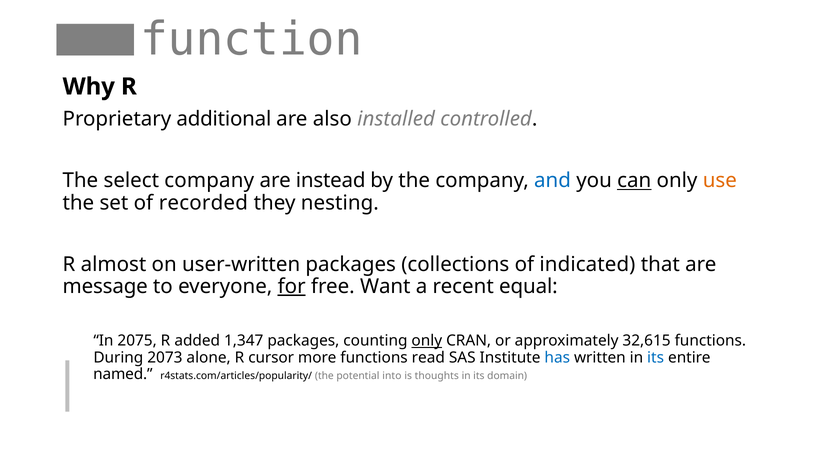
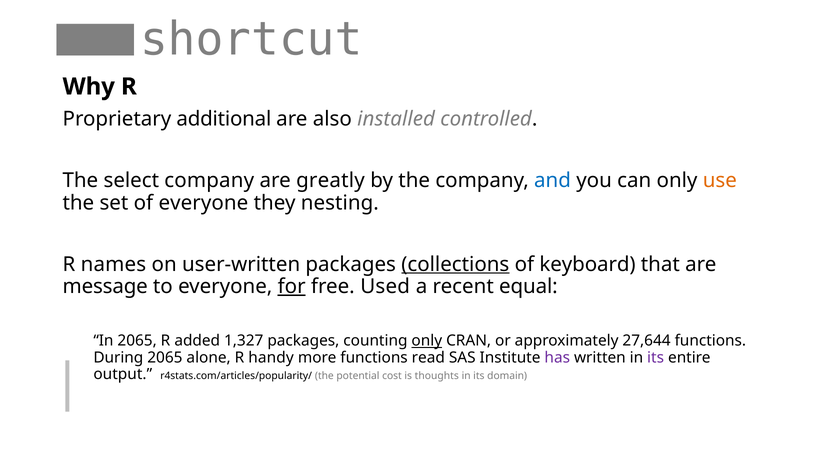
function: function -> shortcut (251, 39)
instead: instead -> greatly (330, 181)
can underline: present -> none (634, 181)
of recorded: recorded -> everyone (203, 203)
almost: almost -> names (113, 264)
collections underline: none -> present (455, 264)
indicated: indicated -> keyboard (588, 264)
Want: Want -> Used (385, 286)
In 2075: 2075 -> 2065 (137, 341)
1,347: 1,347 -> 1,327 (244, 341)
32,615: 32,615 -> 27,644 (647, 341)
During 2073: 2073 -> 2065 (165, 357)
cursor: cursor -> handy (271, 357)
has colour: blue -> purple (557, 357)
its colour: blue -> purple (656, 357)
named: named -> output (123, 374)
into: into -> cost (392, 376)
